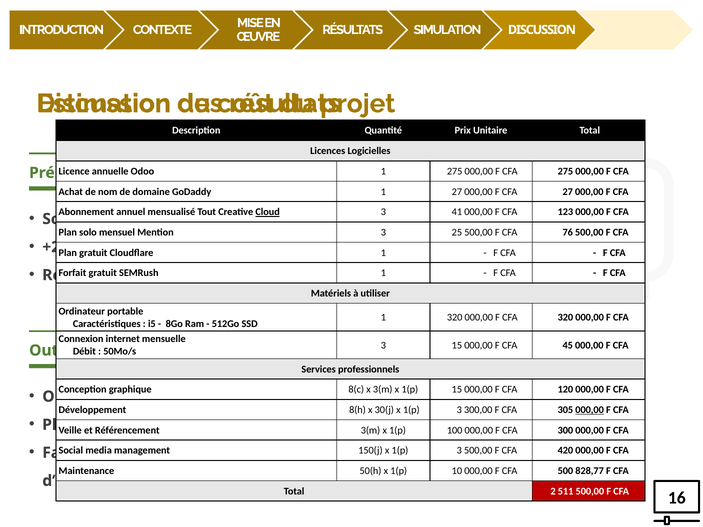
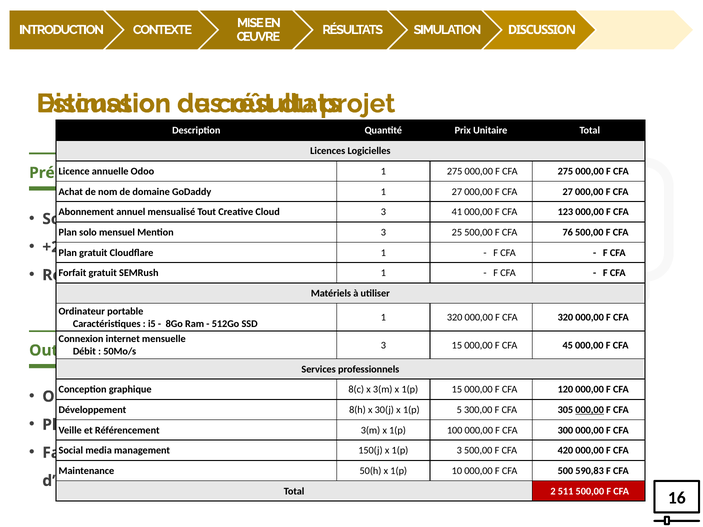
Cloud underline: present -> none (268, 212)
30(j x 1(p 3: 3 -> 5 (459, 410)
828,77: 828,77 -> 590,83 (590, 471)
